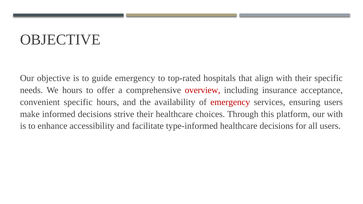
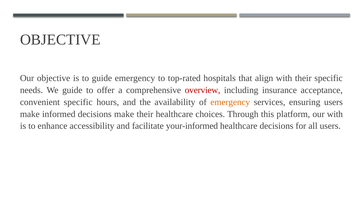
We hours: hours -> guide (72, 90)
emergency colour: red -> orange (230, 102)
decisions strive: strive -> make (124, 114)
type-informed: type-informed -> your-informed (192, 126)
